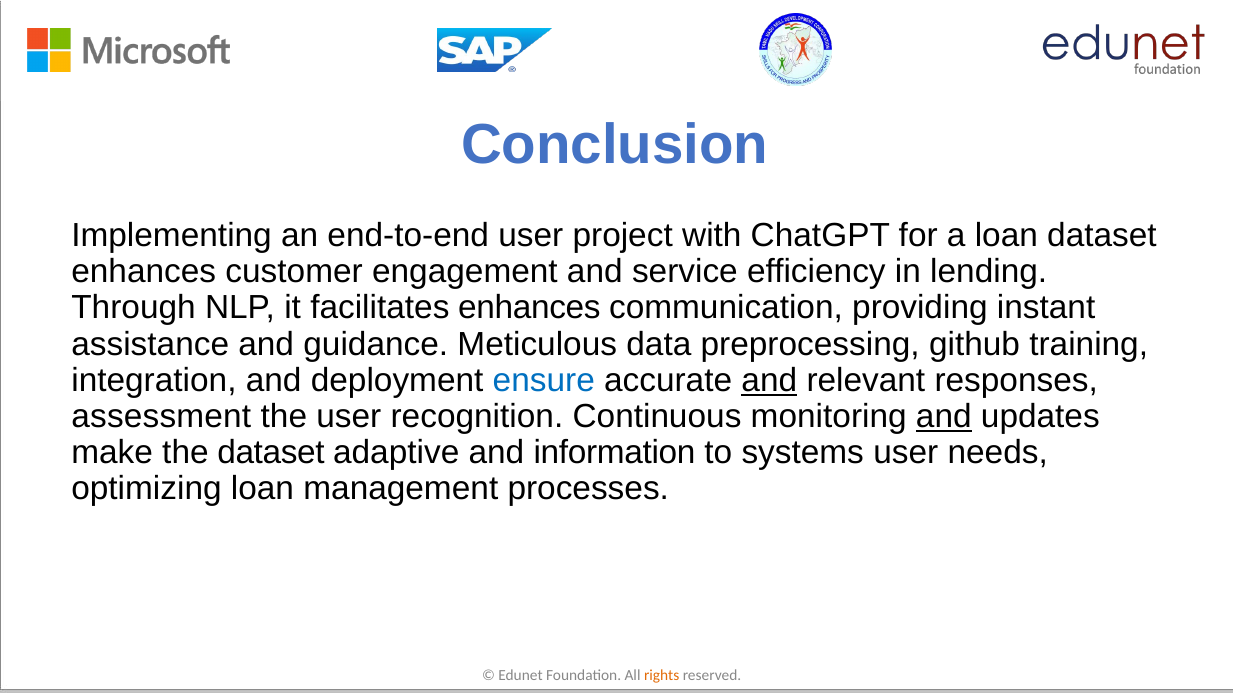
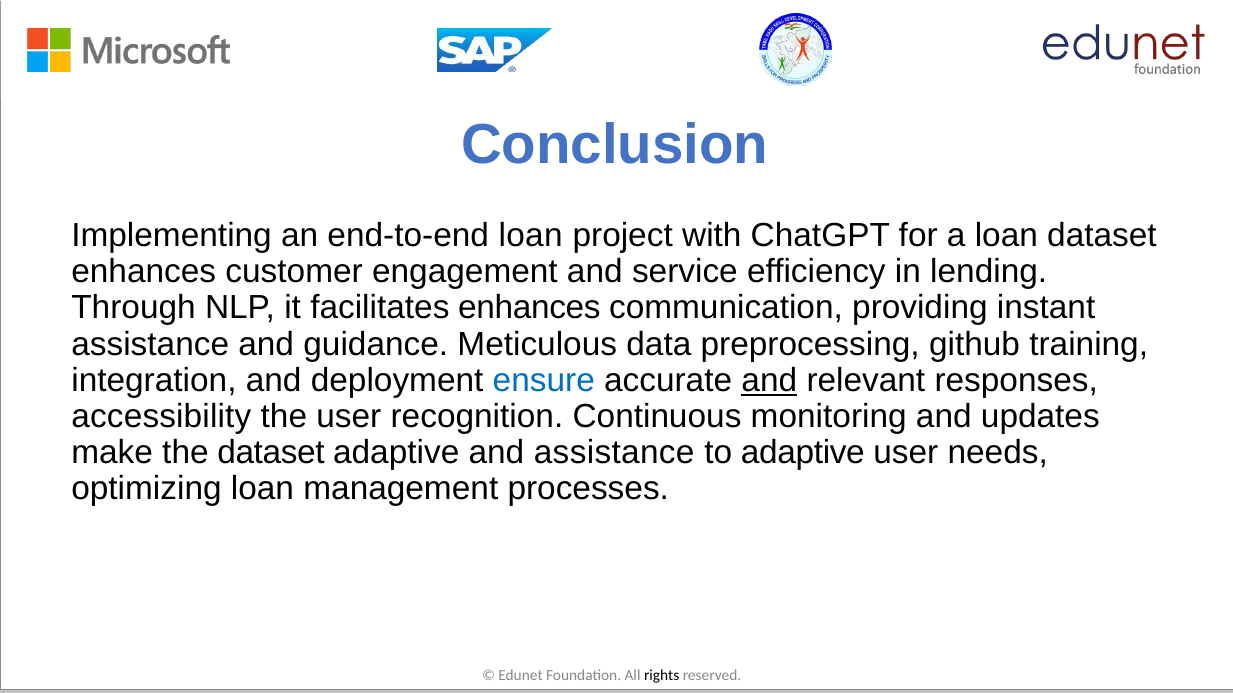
end-to-end user: user -> loan (531, 236)
assessment: assessment -> accessibility (161, 417)
and underline: present -> none (944, 417)
and information: information -> assistance (614, 453)
to systems: systems -> adaptive (803, 453)
rights colour: orange -> black (662, 676)
